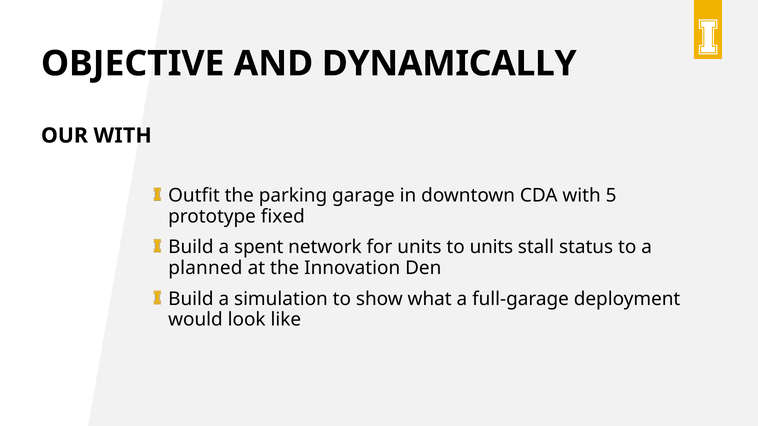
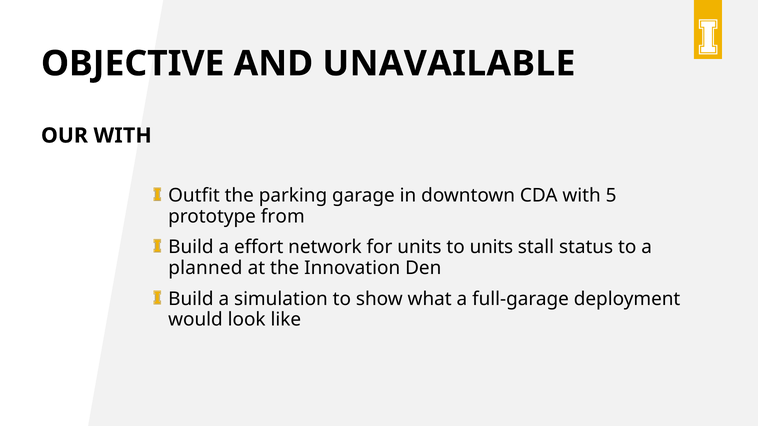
DYNAMICALLY: DYNAMICALLY -> UNAVAILABLE (449, 64)
fixed: fixed -> from (283, 217)
spent: spent -> effort (259, 247)
